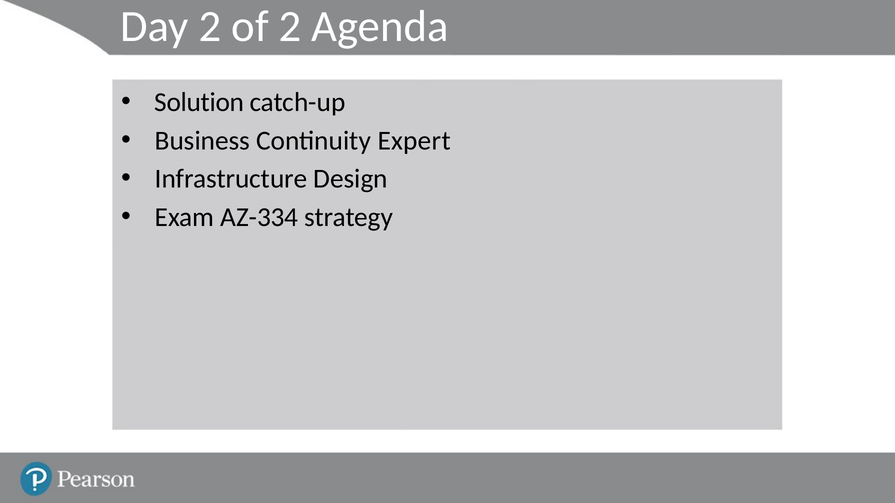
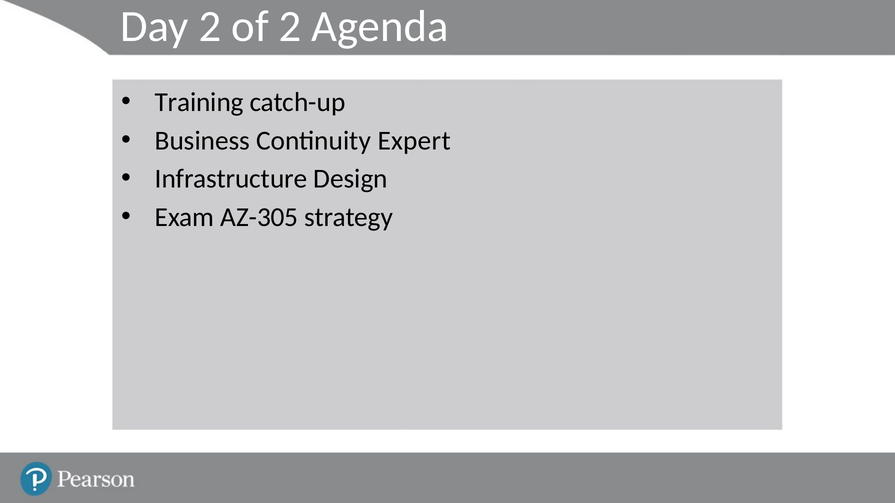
Solution: Solution -> Training (199, 103)
AZ-334: AZ-334 -> AZ-305 (259, 217)
